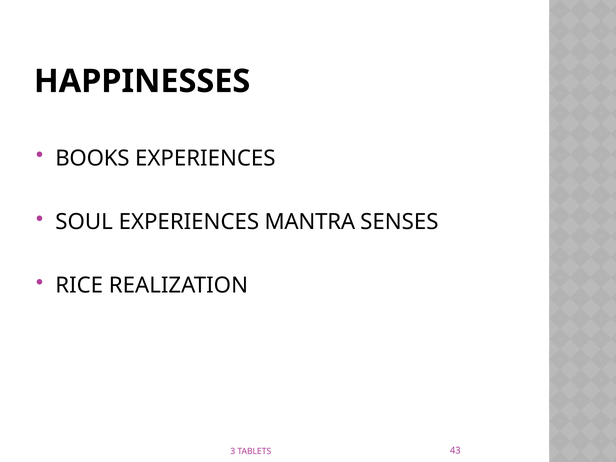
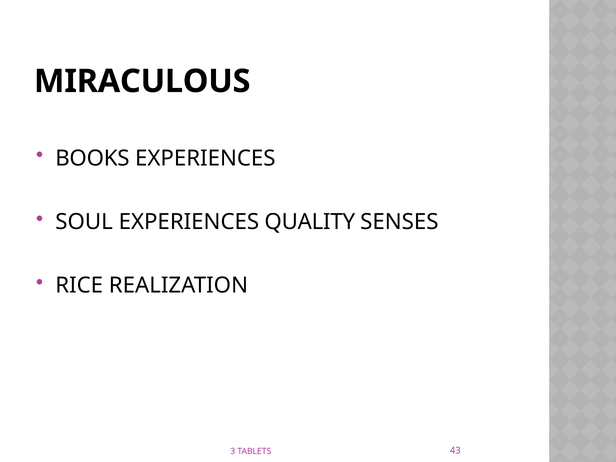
HAPPINESSES: HAPPINESSES -> MIRACULOUS (142, 81)
MANTRA: MANTRA -> QUALITY (310, 222)
